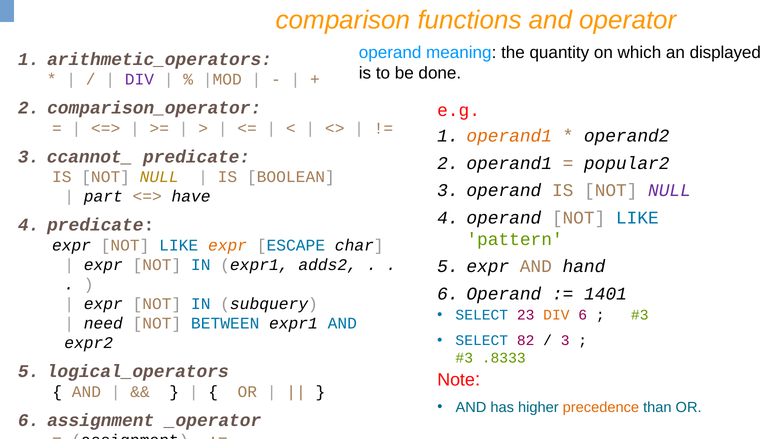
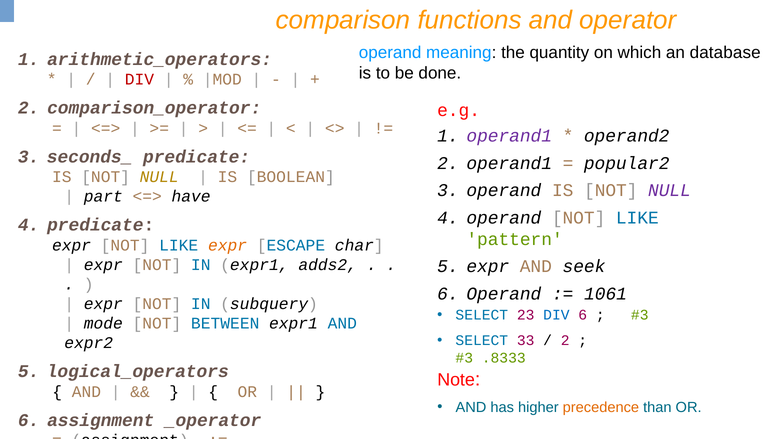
displayed: displayed -> database (725, 53)
DIV colour: purple -> red (139, 80)
operand1 colour: orange -> purple (509, 136)
ccannot_: ccannot_ -> seconds_ (90, 157)
hand: hand -> seek (584, 266)
1401: 1401 -> 1061 (606, 294)
DIV colour: orange -> blue (556, 315)
need: need -> mode (103, 323)
82: 82 -> 33 (526, 340)
3: 3 -> 2 (565, 340)
